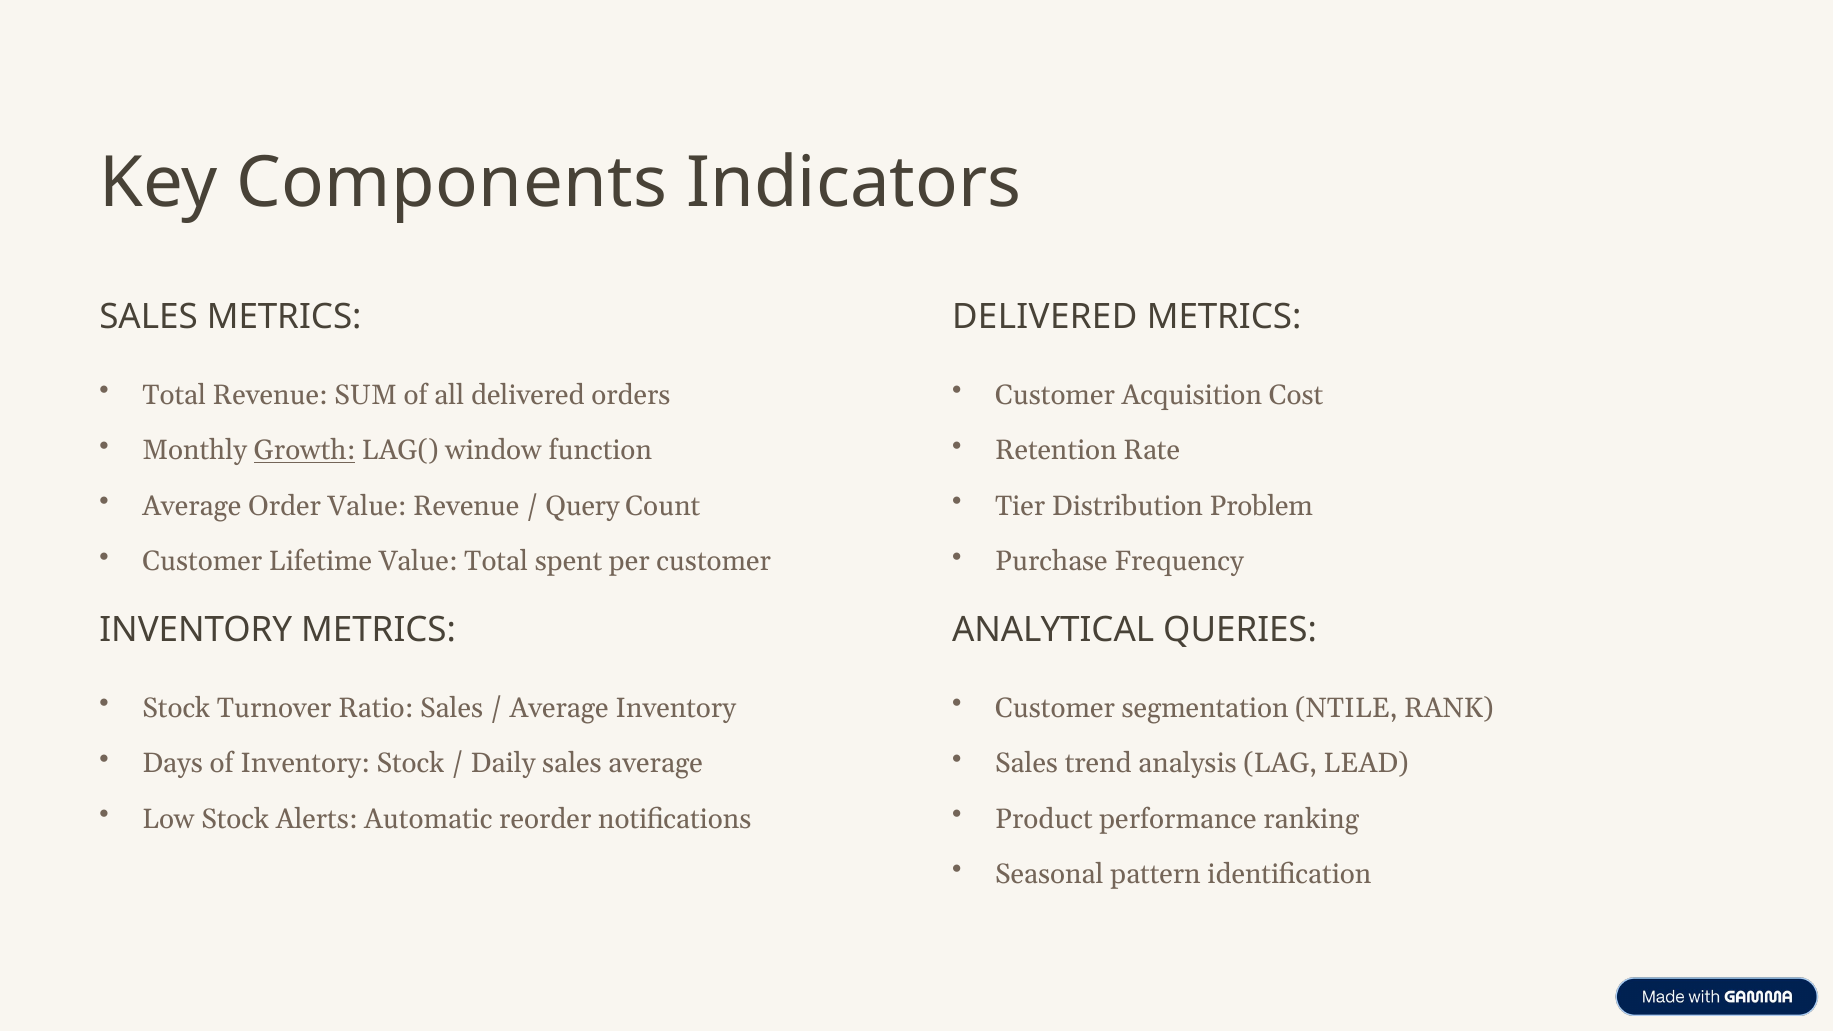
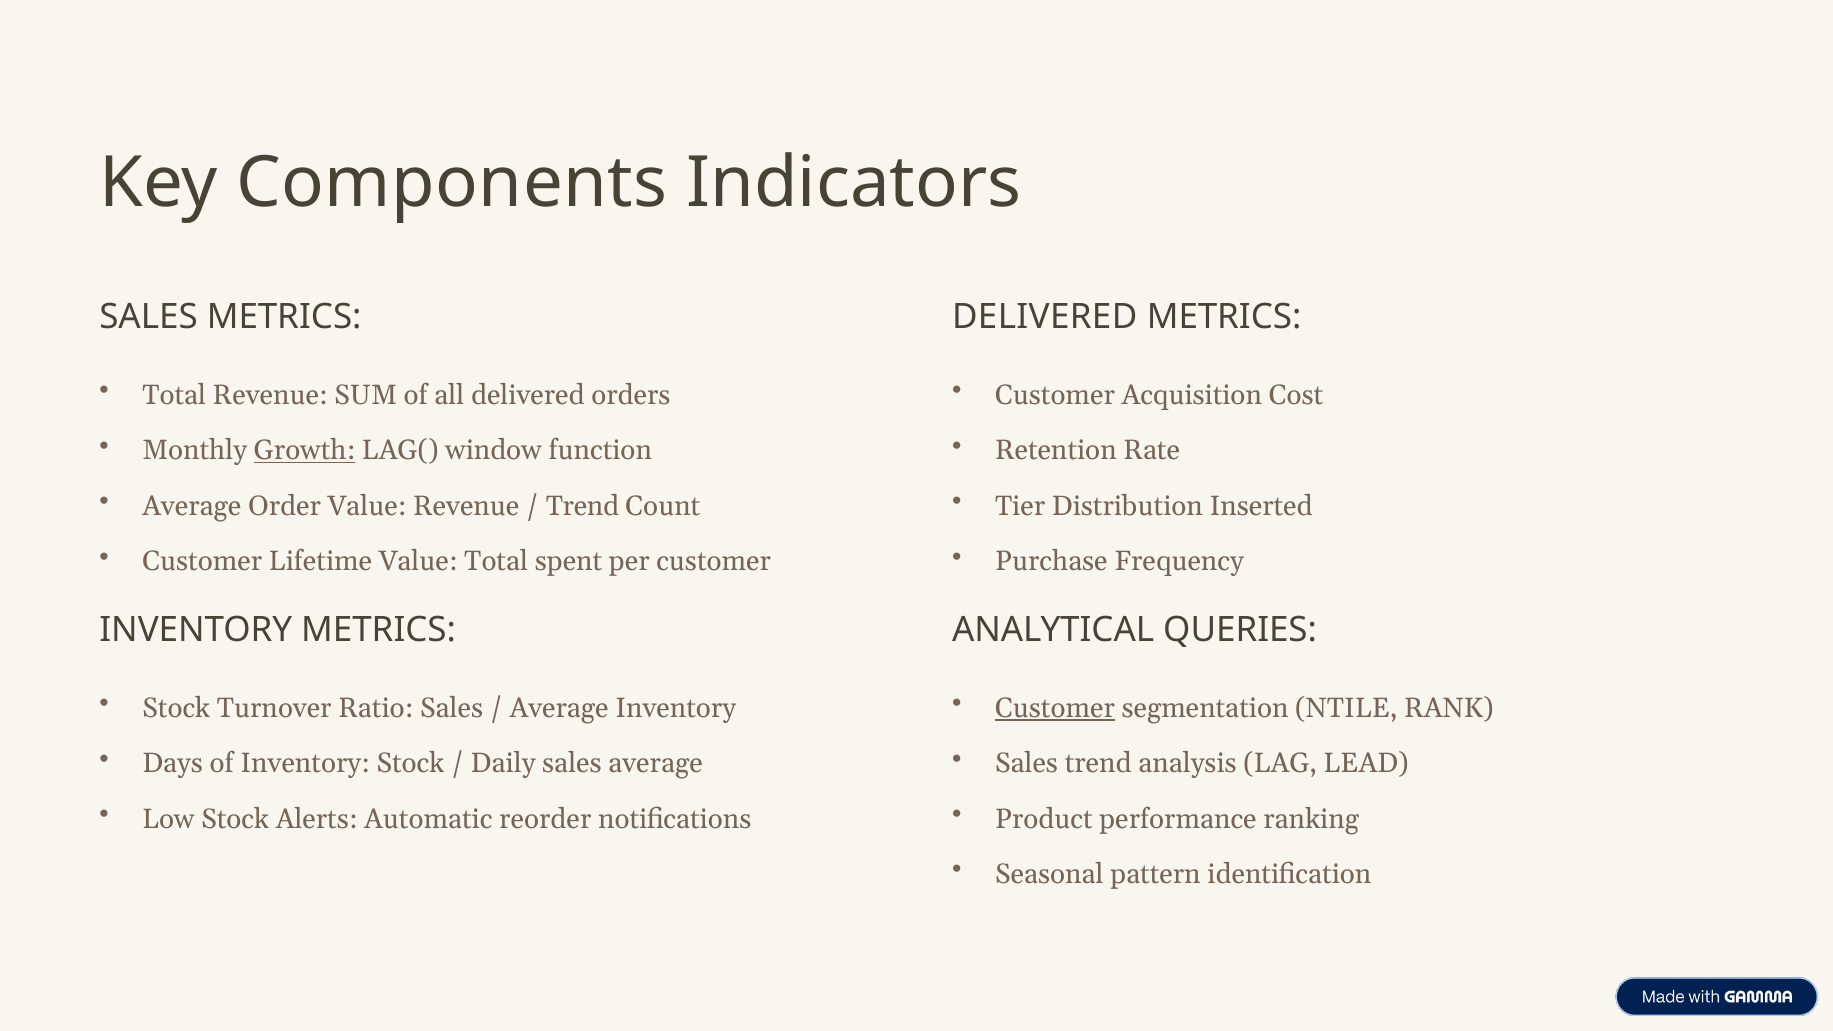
Query: Query -> Trend (582, 506)
Problem: Problem -> Inserted (1261, 506)
Customer underline: none -> present (1055, 708)
